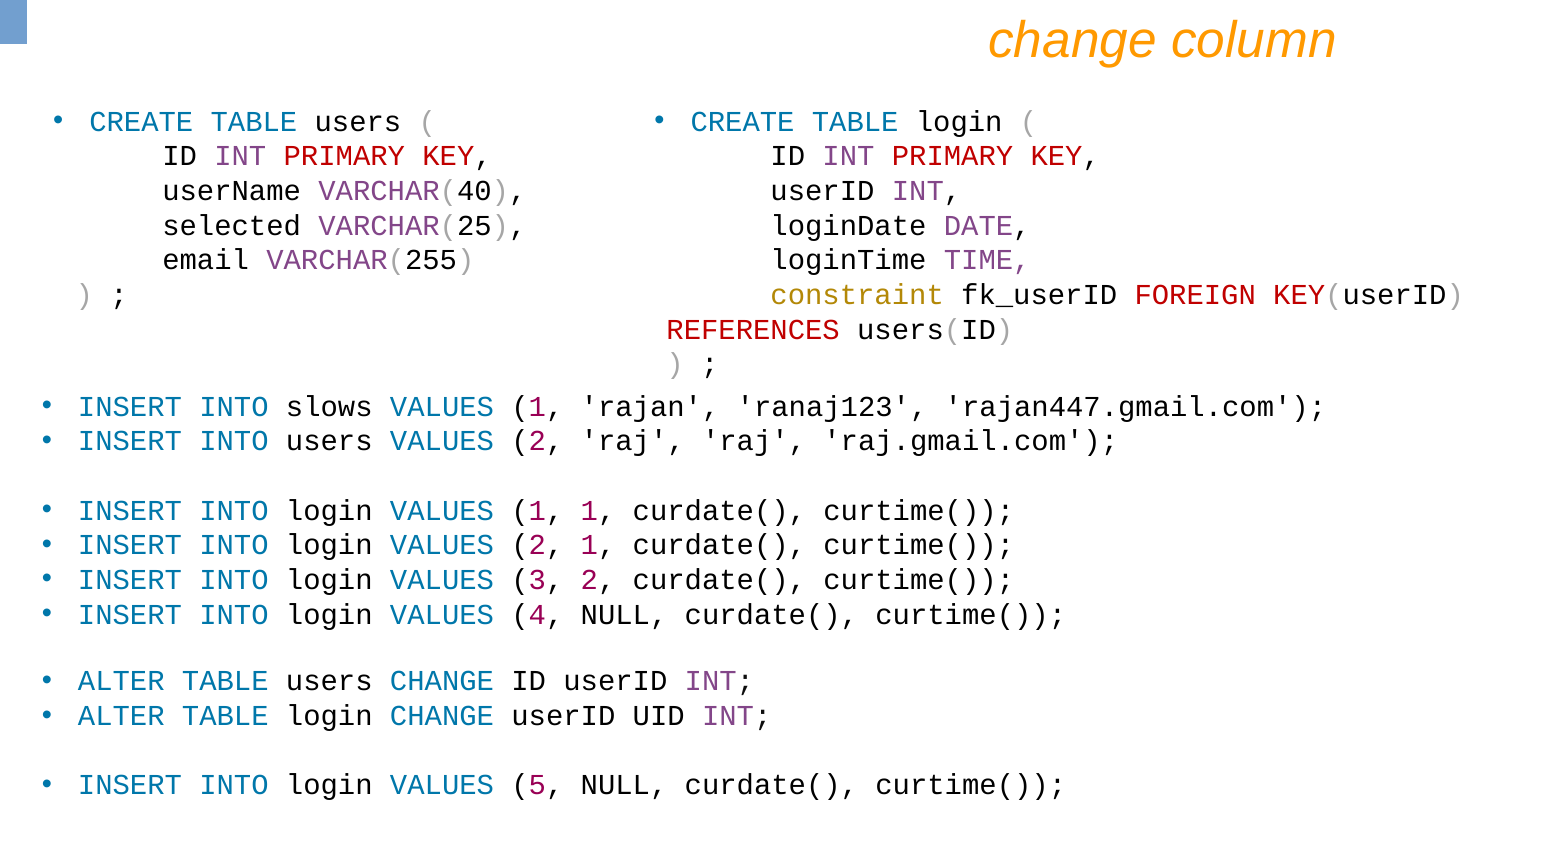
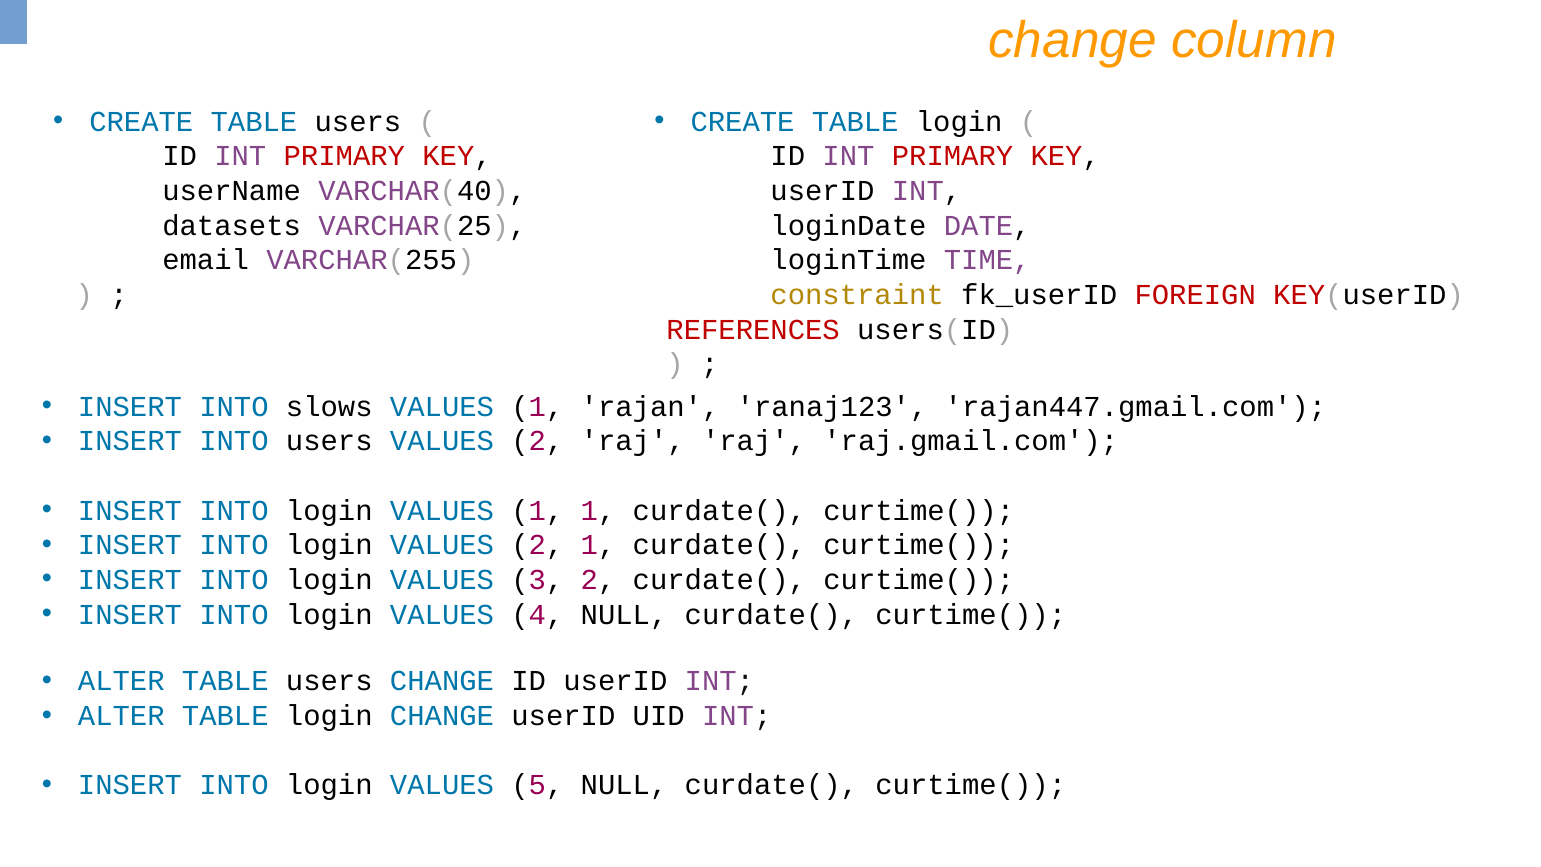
selected: selected -> datasets (232, 226)
